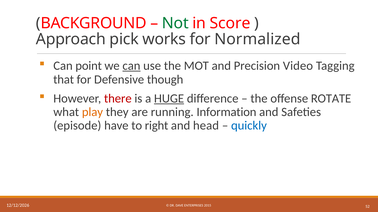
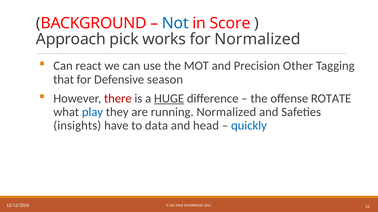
Not colour: green -> blue (175, 23)
point: point -> react (89, 66)
can underline: present -> none (131, 66)
Video: Video -> Other (298, 66)
though: though -> season (165, 80)
play colour: orange -> blue (92, 112)
running Information: Information -> Normalized (226, 112)
episode: episode -> insights (77, 126)
right: right -> data (156, 126)
